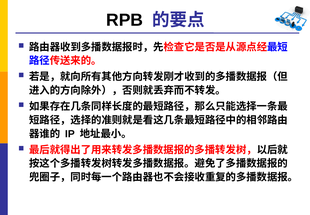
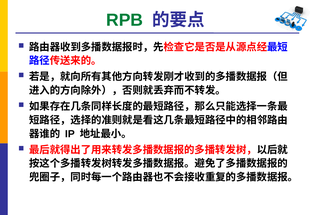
RPB colour: black -> green (125, 20)
